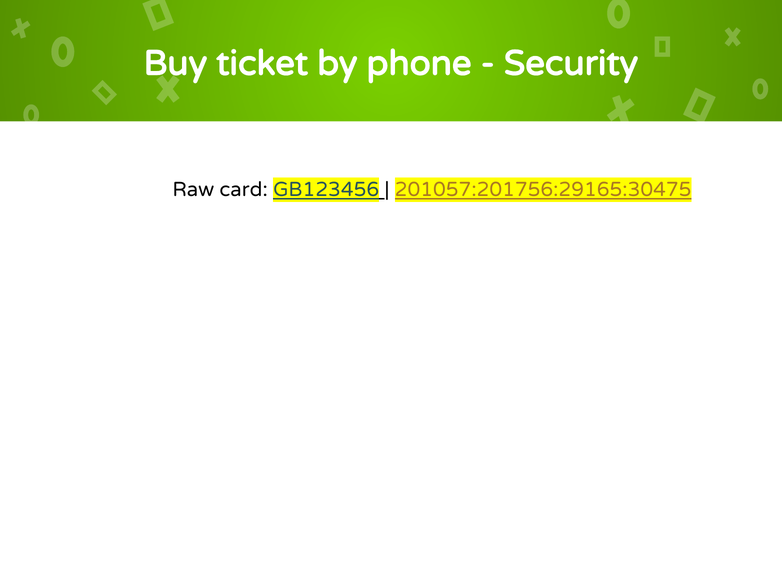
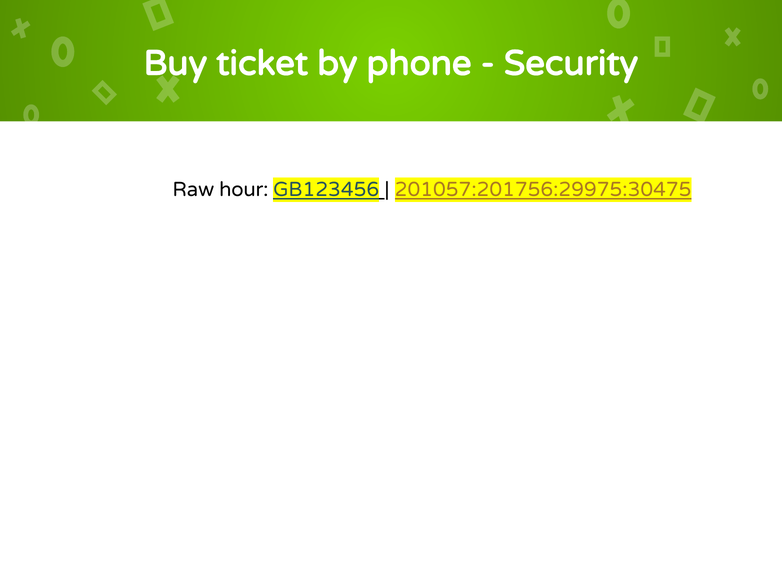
card: card -> hour (244, 189)
201057:201756:29165:30475: 201057:201756:29165:30475 -> 201057:201756:29975:30475 (543, 189)
